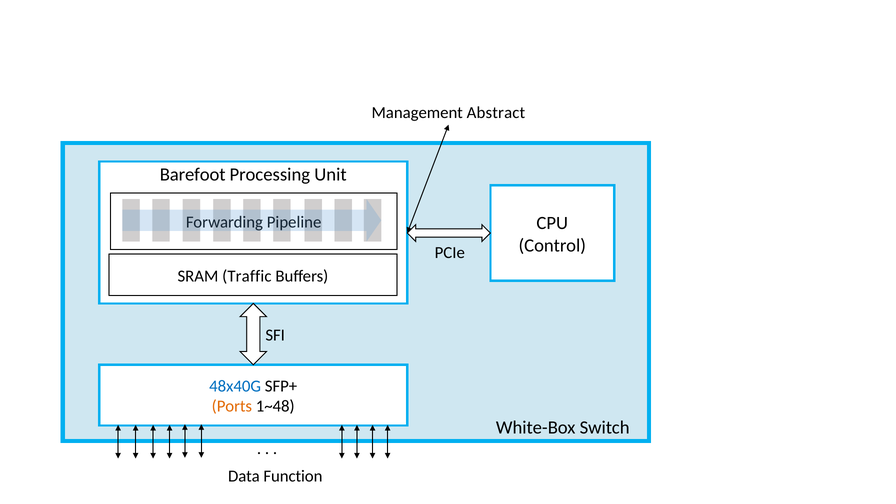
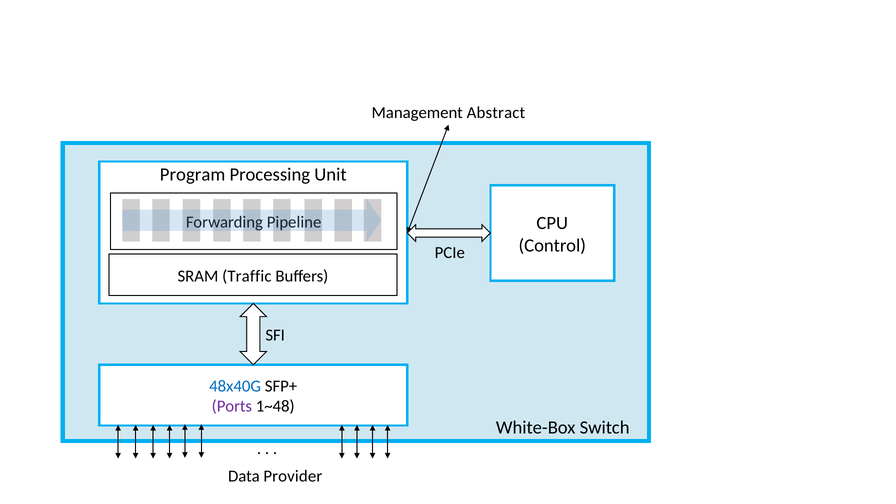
Barefoot: Barefoot -> Program (193, 175)
Ports colour: orange -> purple (232, 406)
Function: Function -> Provider (293, 476)
